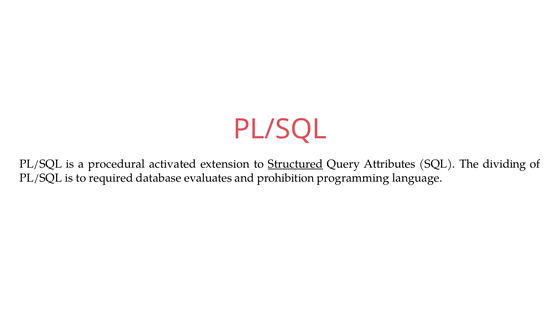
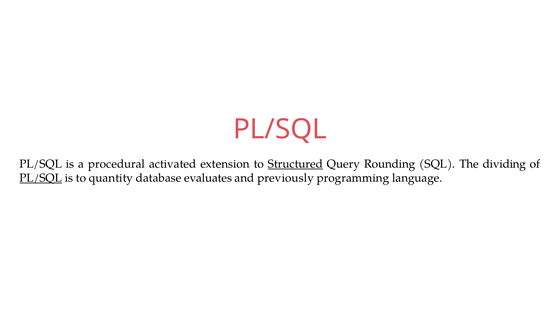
Attributes: Attributes -> Rounding (390, 164)
PL/SQL underline: none -> present (41, 178)
required: required -> quantity (111, 178)
prohibition: prohibition -> previously (286, 178)
